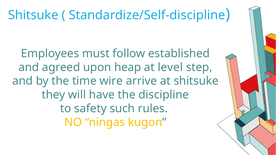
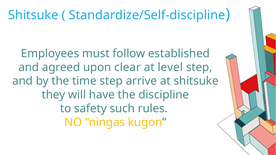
heap: heap -> clear (128, 67)
time wire: wire -> step (111, 81)
